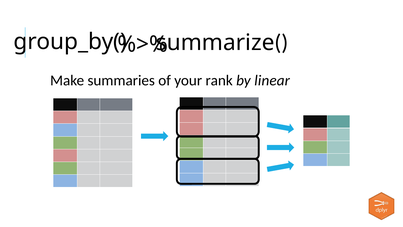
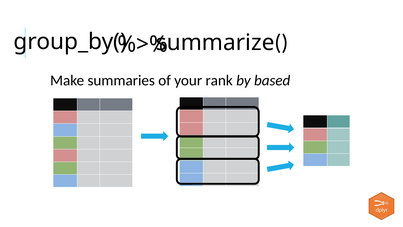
linear: linear -> based (272, 80)
